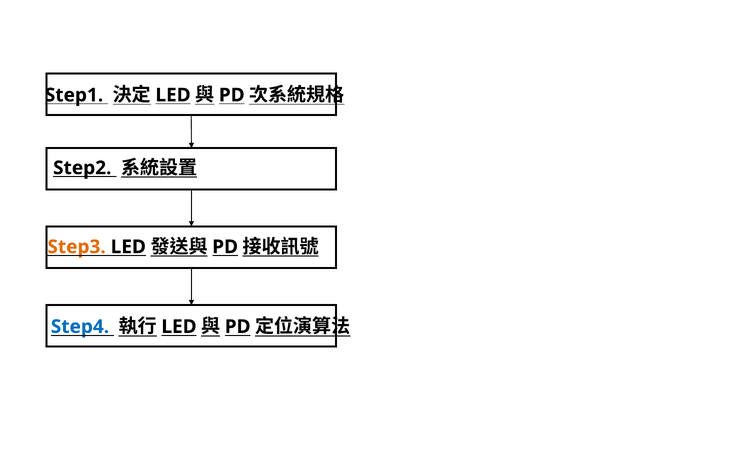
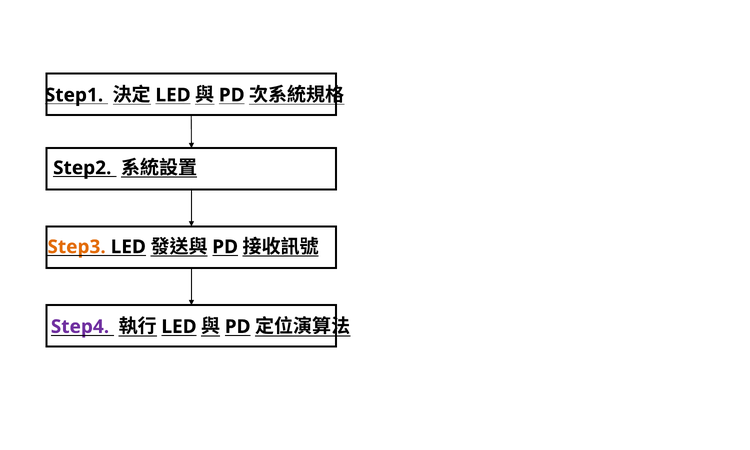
Step4 colour: blue -> purple (80, 327)
